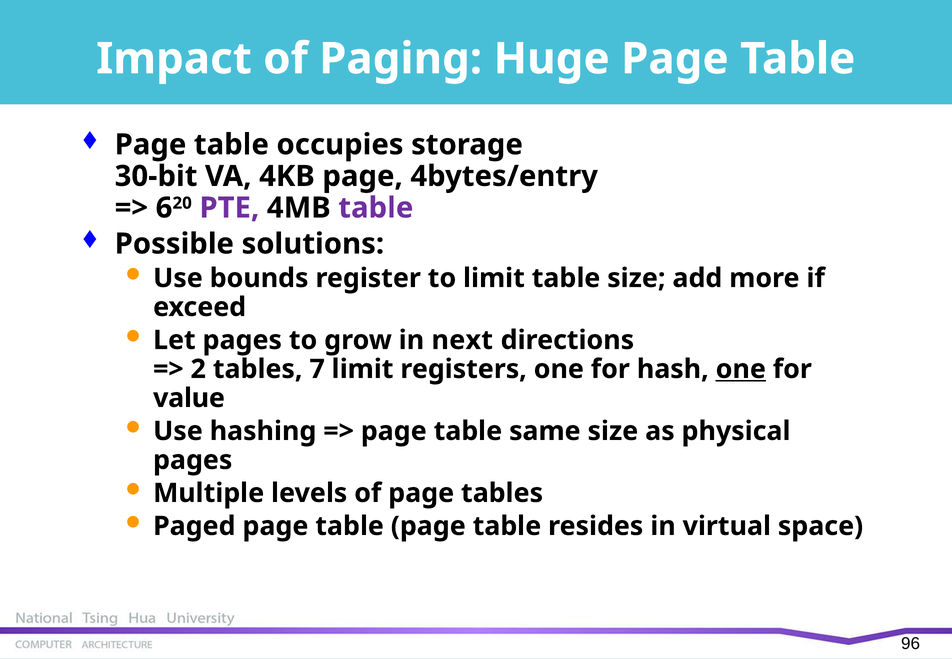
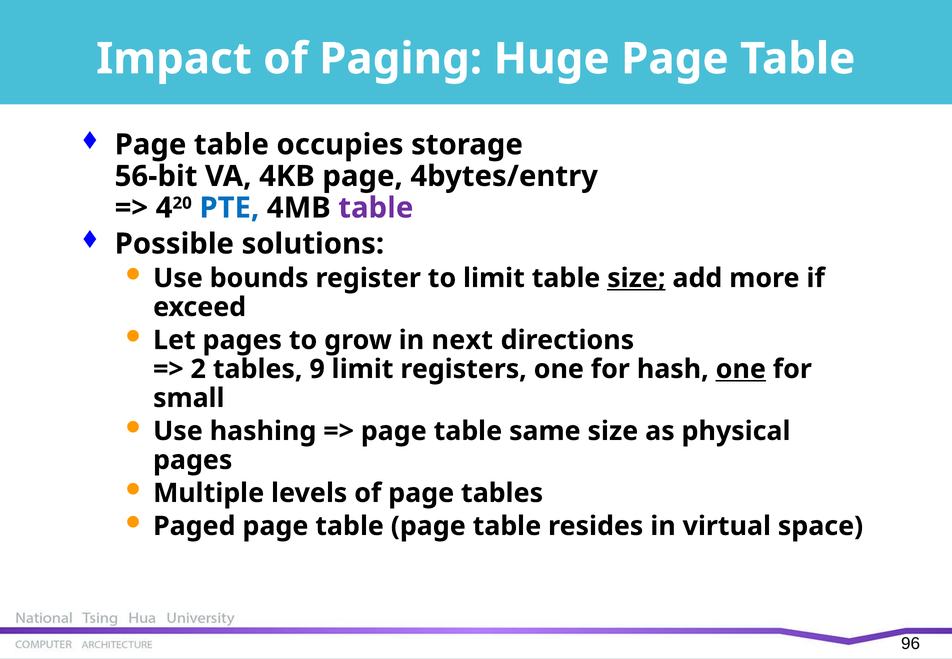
30-bit: 30-bit -> 56-bit (156, 176)
6: 6 -> 4 (164, 208)
PTE colour: purple -> blue (229, 208)
size underline: none -> present (636, 278)
7: 7 -> 9 (317, 369)
value: value -> small (189, 398)
